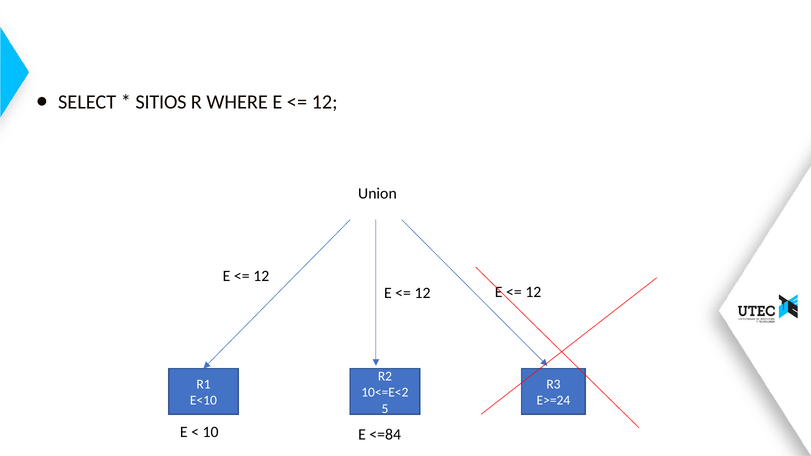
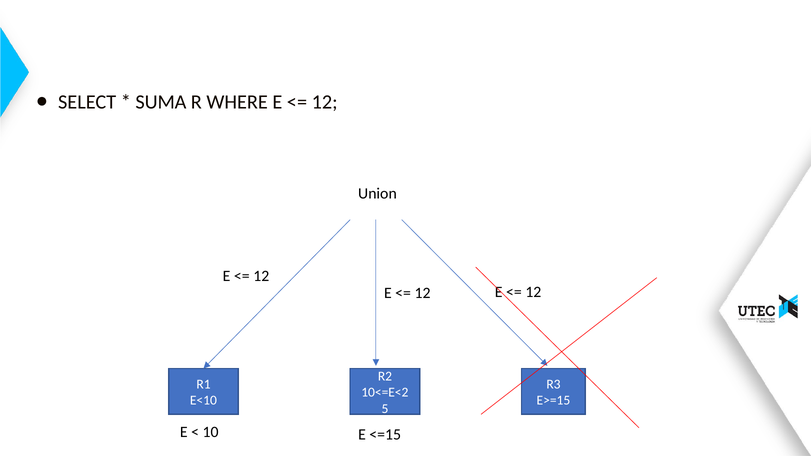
SITIOS: SITIOS -> SUMA (161, 102)
E>=24: E>=24 -> E>=15 (553, 401)
<=84: <=84 -> <=15 (385, 435)
